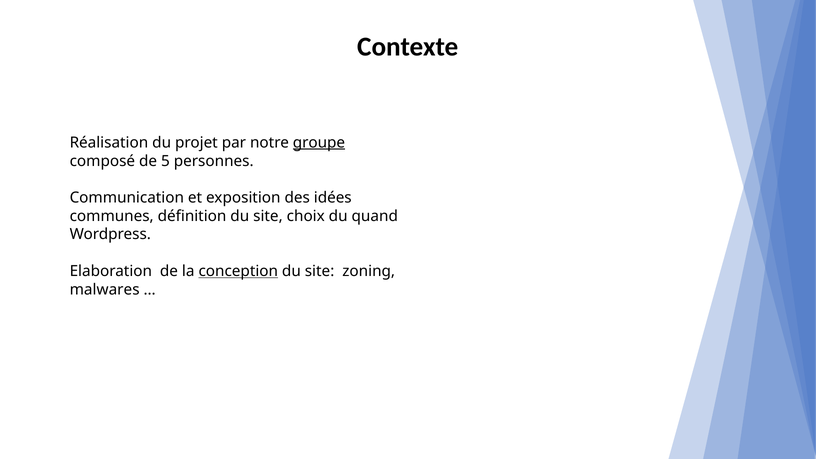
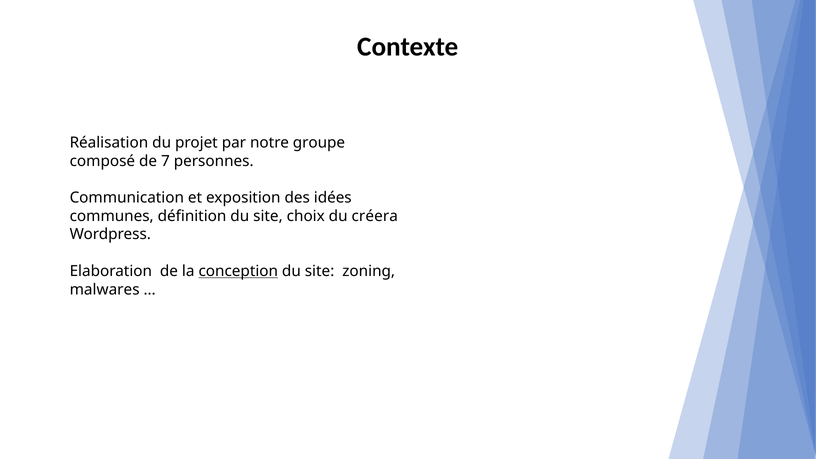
groupe underline: present -> none (319, 143)
5: 5 -> 7 (165, 161)
quand: quand -> créera (375, 216)
